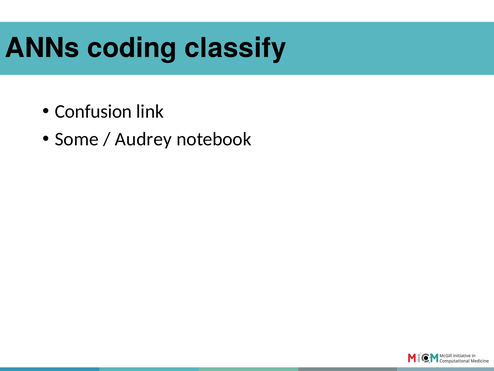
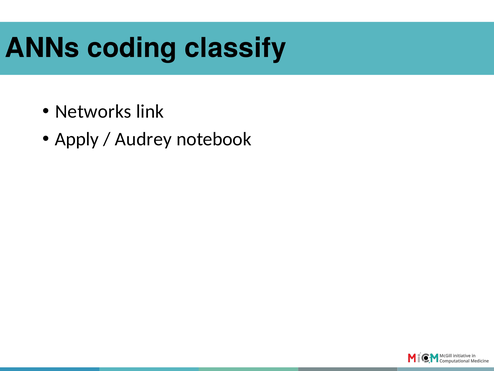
Confusion: Confusion -> Networks (93, 111)
Some: Some -> Apply (77, 139)
